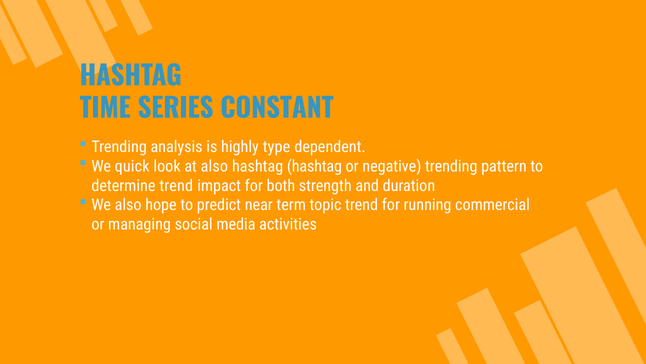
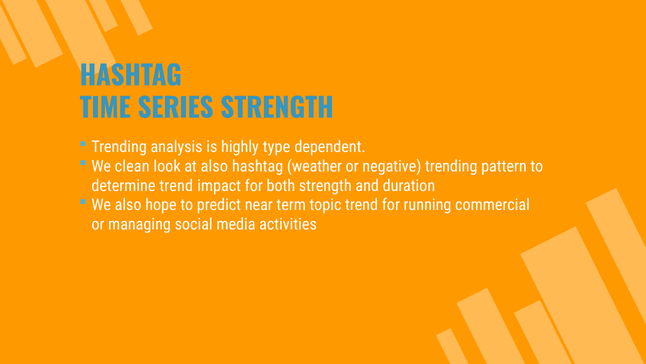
SERIES CONSTANT: CONSTANT -> STRENGTH (277, 109)
quick: quick -> clean (132, 166)
hashtag hashtag: hashtag -> weather (314, 166)
